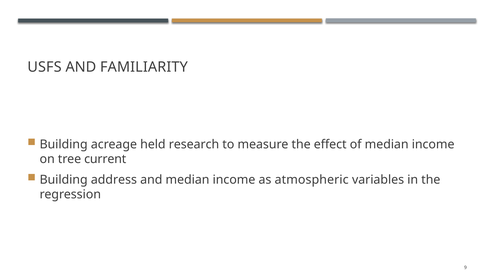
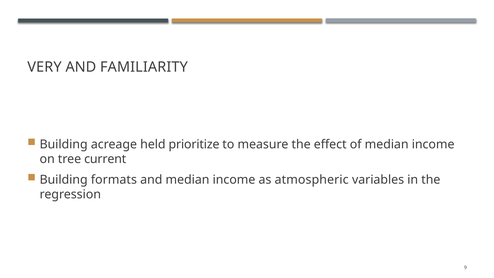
USFS: USFS -> VERY (44, 67)
research: research -> prioritize (194, 144)
address: address -> formats (114, 180)
